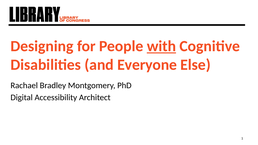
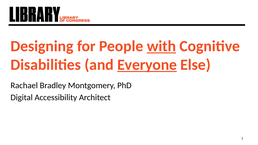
Everyone underline: none -> present (147, 65)
